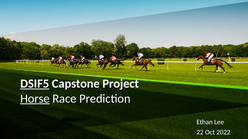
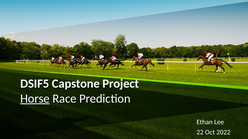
DSIF5 underline: present -> none (35, 84)
